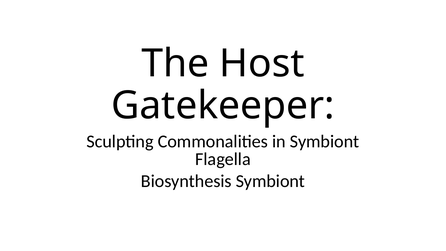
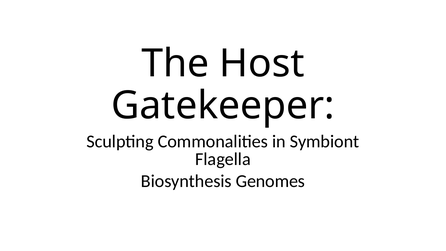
Biosynthesis Symbiont: Symbiont -> Genomes (270, 181)
